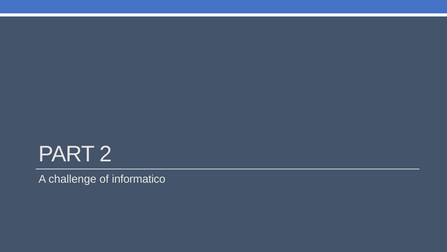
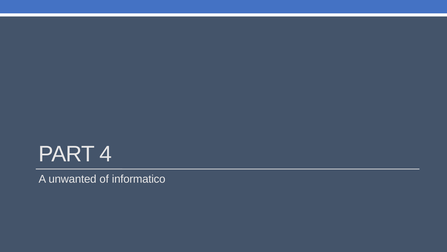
2: 2 -> 4 (106, 154)
challenge: challenge -> unwanted (72, 179)
